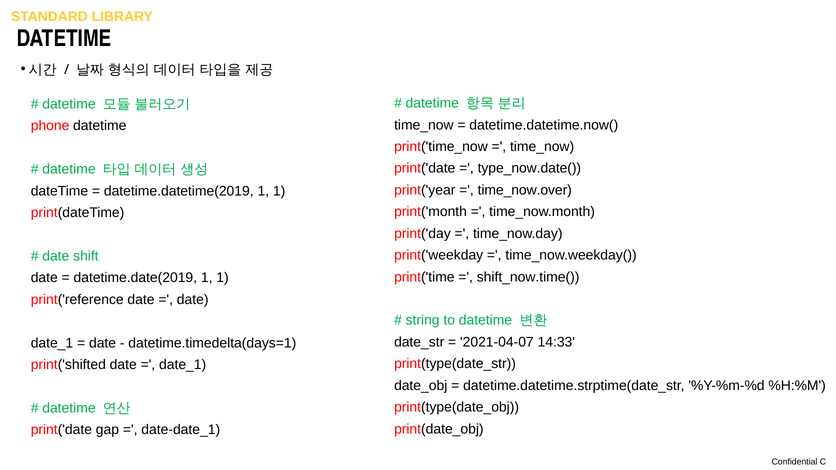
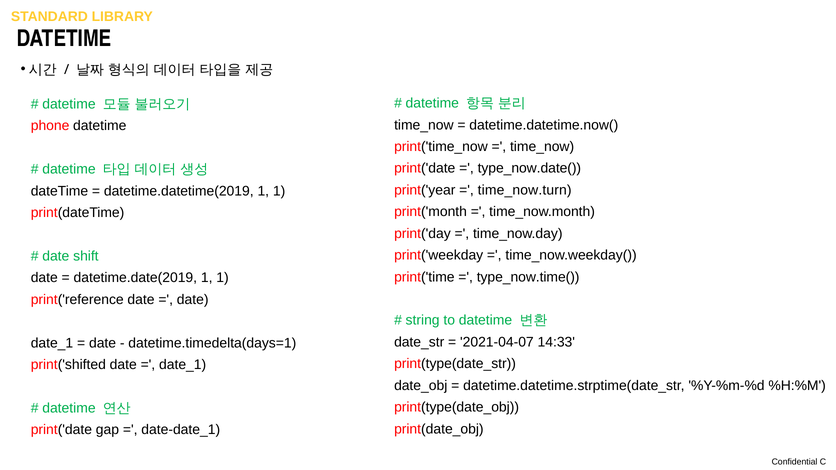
time_now.over: time_now.over -> time_now.turn (525, 190)
shift_now.time(: shift_now.time( -> type_now.time( (528, 277)
